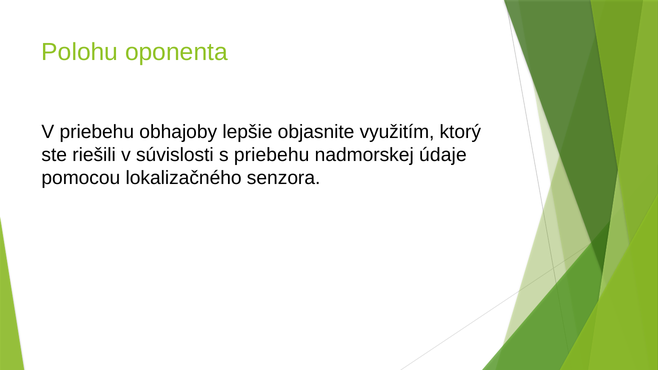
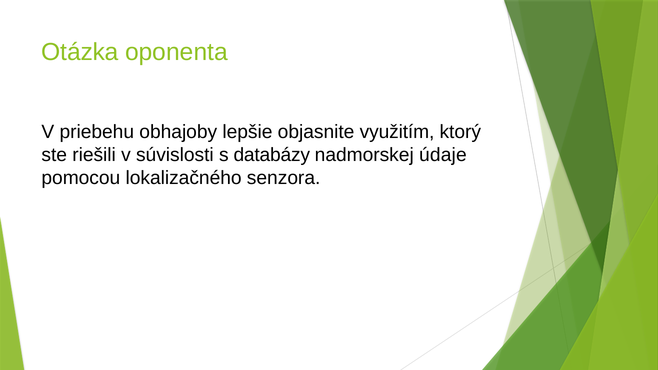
Polohu: Polohu -> Otázka (80, 52)
s priebehu: priebehu -> databázy (272, 155)
